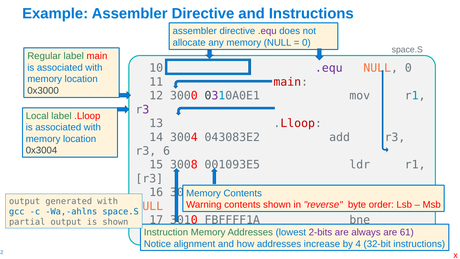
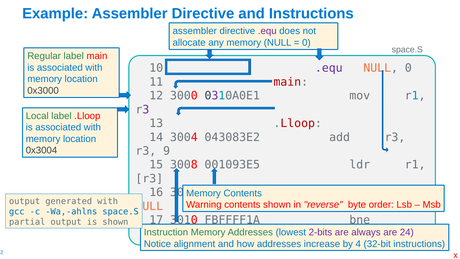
6: 6 -> 9 (167, 151)
61: 61 -> 24 (407, 232)
